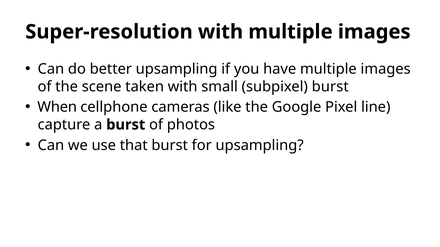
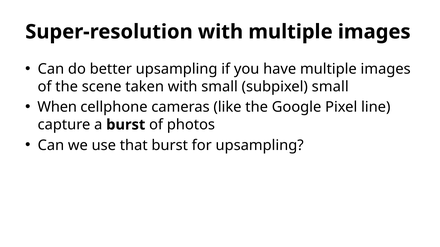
subpixel burst: burst -> small (330, 87)
